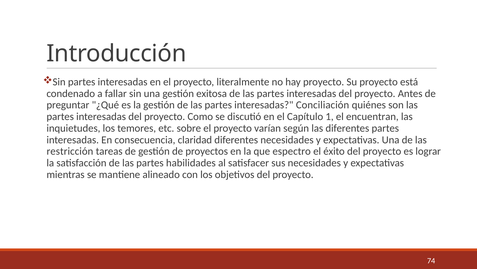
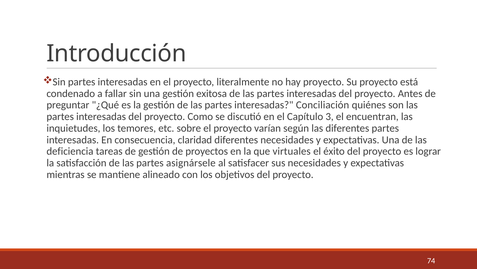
1: 1 -> 3 (330, 116)
restricción: restricción -> deficiencia (70, 151)
espectro: espectro -> virtuales (292, 151)
habilidades: habilidades -> asignársele (191, 163)
